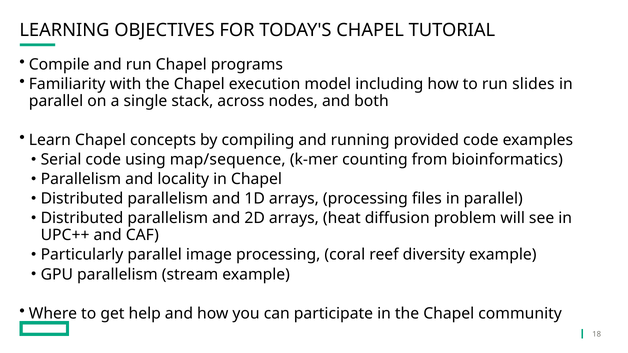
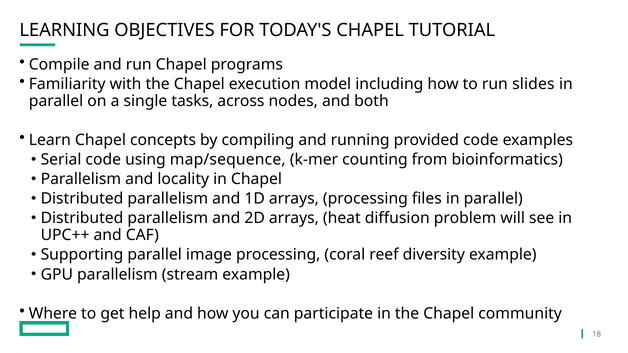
stack: stack -> tasks (192, 101)
Particularly: Particularly -> Supporting (82, 255)
